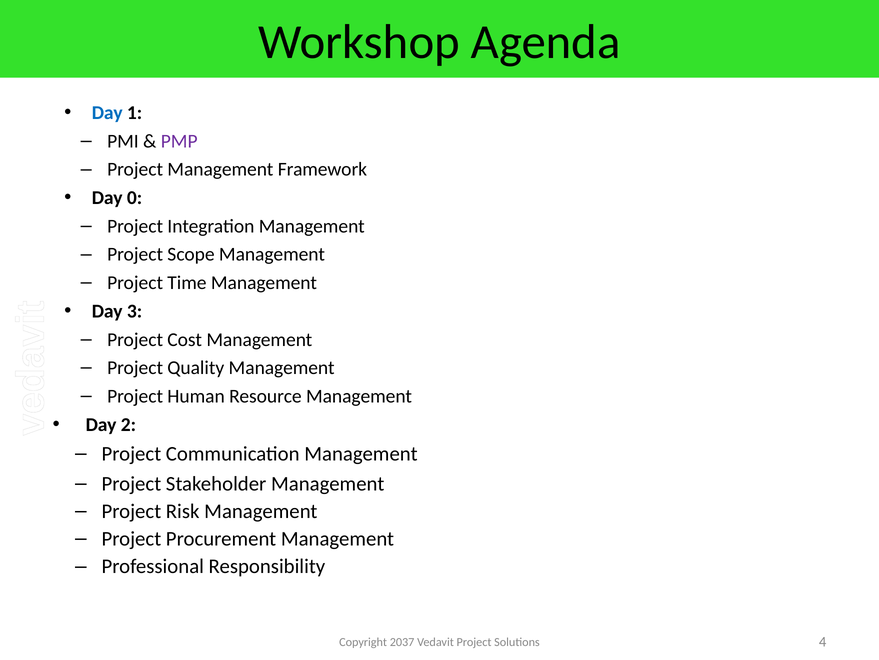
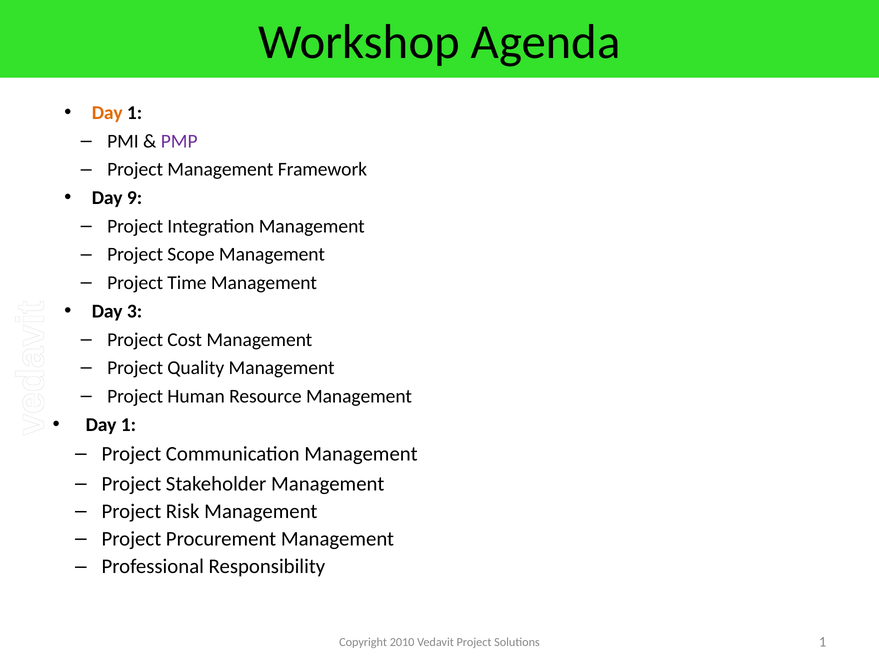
Day colour: blue -> orange (107, 113)
0: 0 -> 9 (135, 198)
2: 2 -> 1 (128, 424)
2037: 2037 -> 2010 (402, 641)
Solutions 4: 4 -> 1 (823, 641)
